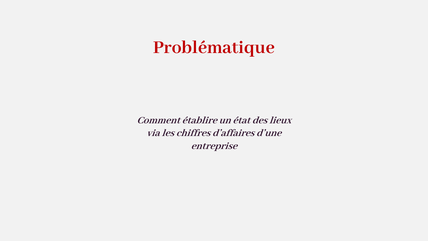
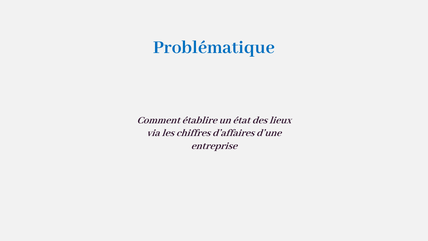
Problématique colour: red -> blue (214, 47)
